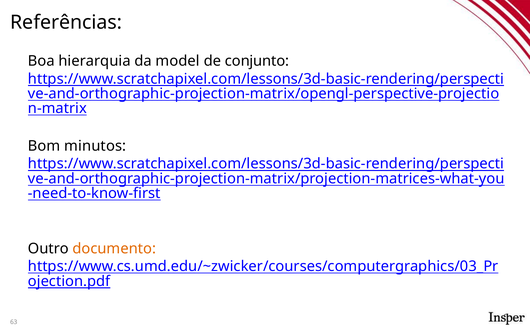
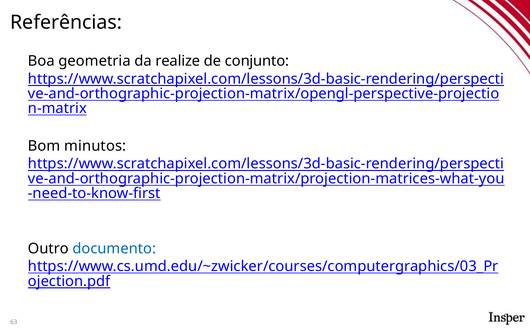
hierarquia: hierarquia -> geometria (95, 61)
model: model -> realize (178, 61)
documento colour: orange -> blue (114, 249)
